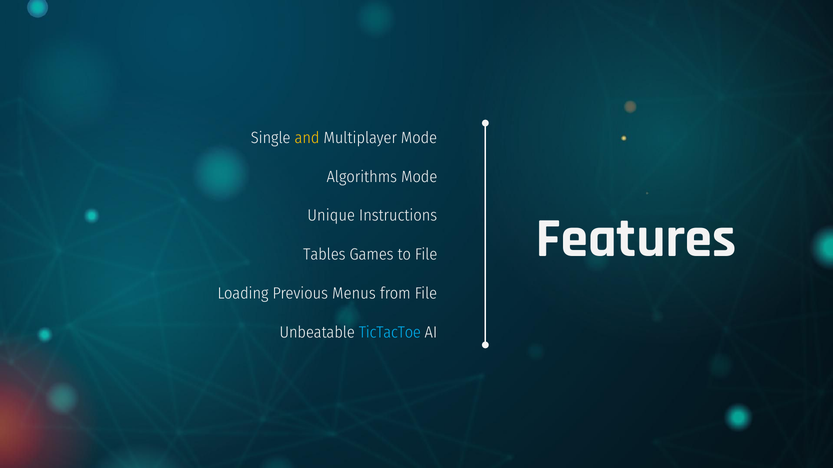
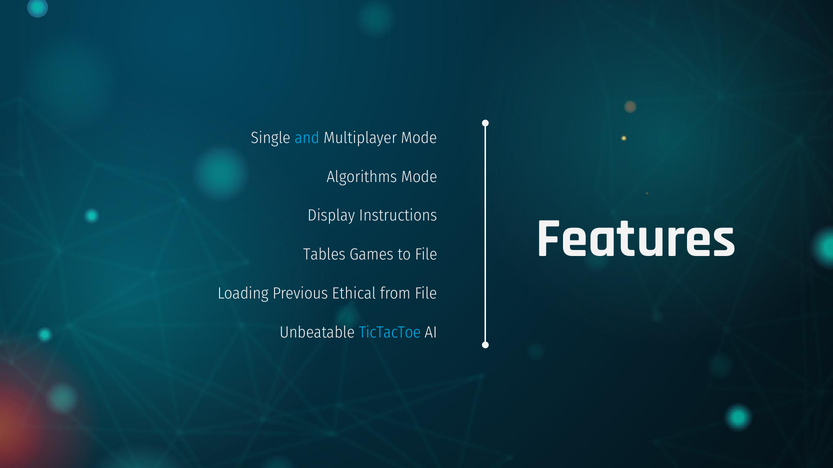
and colour: yellow -> light blue (307, 138)
Unique: Unique -> Display (331, 216)
Menus: Menus -> Ethical (354, 294)
